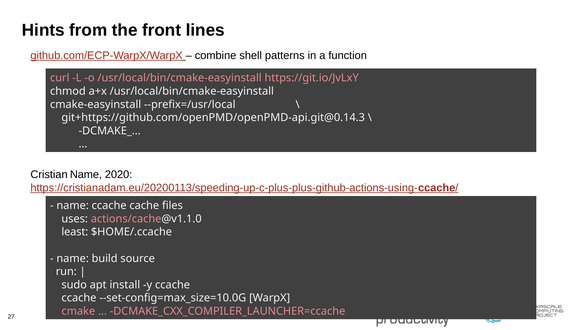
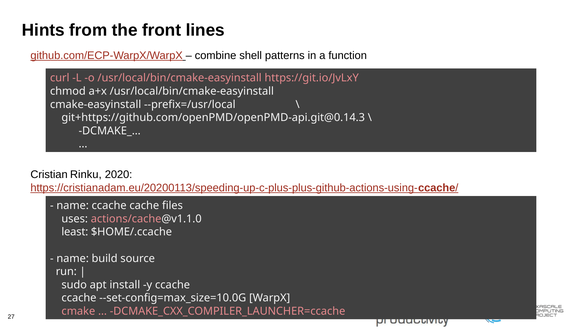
Cristian Name: Name -> Rinku (86, 174)
